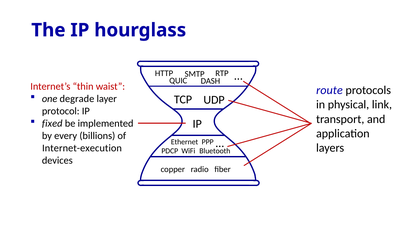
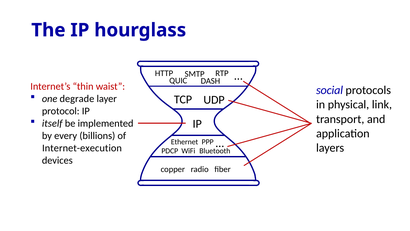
route: route -> social (330, 90)
fixed: fixed -> itself (52, 123)
